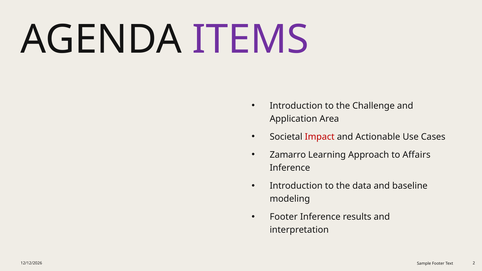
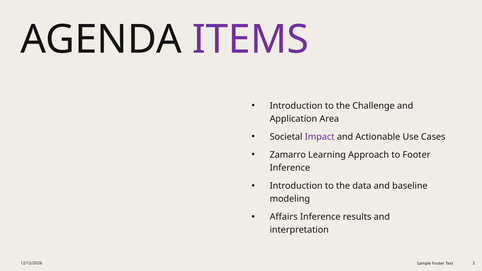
Impact colour: red -> purple (320, 137)
to Affairs: Affairs -> Footer (417, 155)
Footer: Footer -> Affairs (284, 217)
